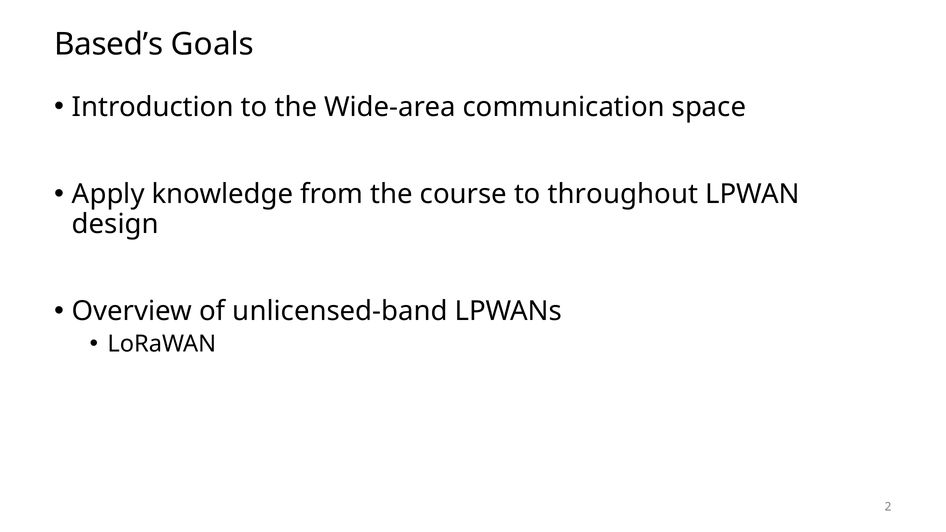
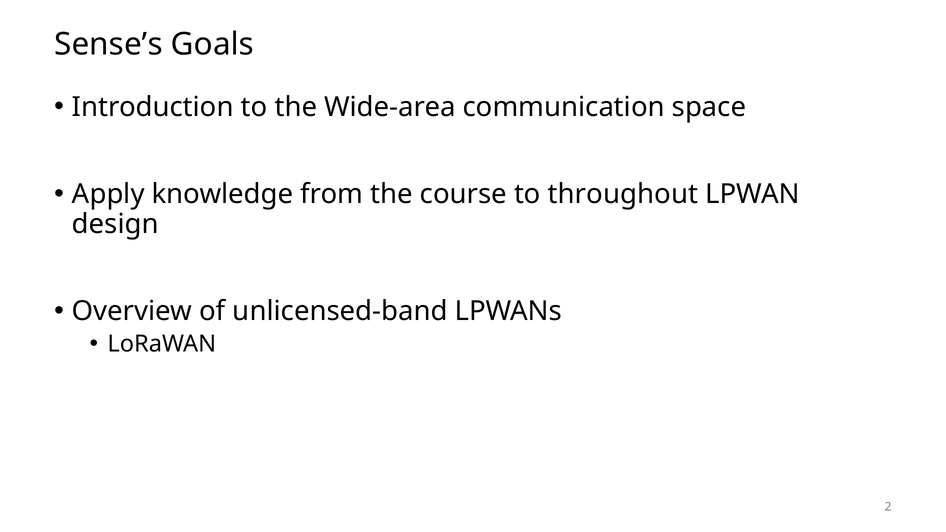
Based’s: Based’s -> Sense’s (108, 44)
